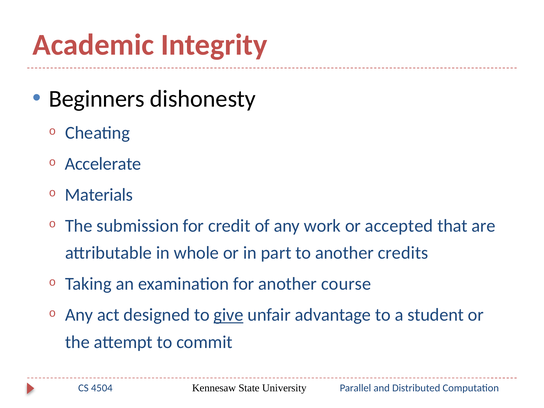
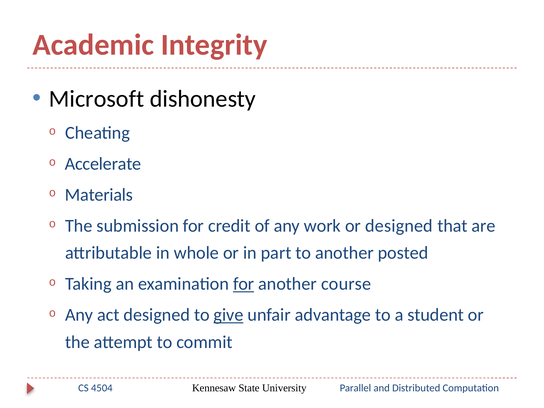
Beginners: Beginners -> Microsoft (97, 99)
or accepted: accepted -> designed (399, 226)
credits: credits -> posted (403, 253)
for underline: none -> present (244, 284)
